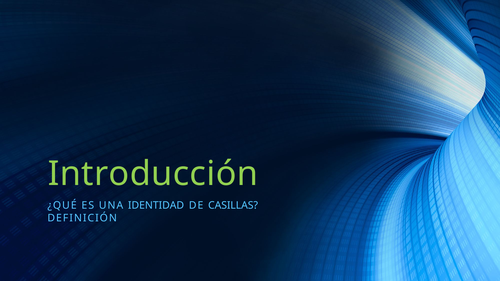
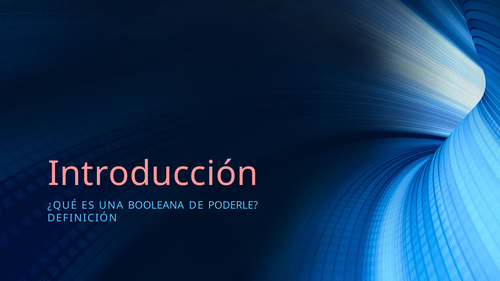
Introducción colour: light green -> pink (153, 174)
IDENTIDAD: IDENTIDAD -> BOOLEANA (156, 206)
CASILLAS: CASILLAS -> PODERLE (233, 206)
